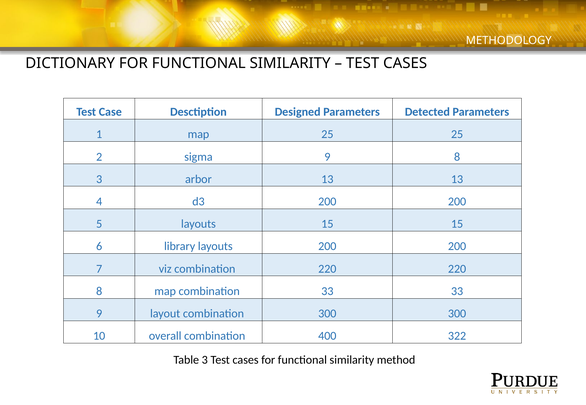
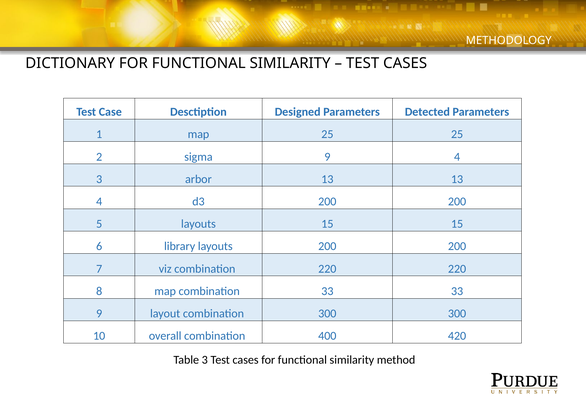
9 8: 8 -> 4 (457, 157)
322: 322 -> 420 (457, 337)
